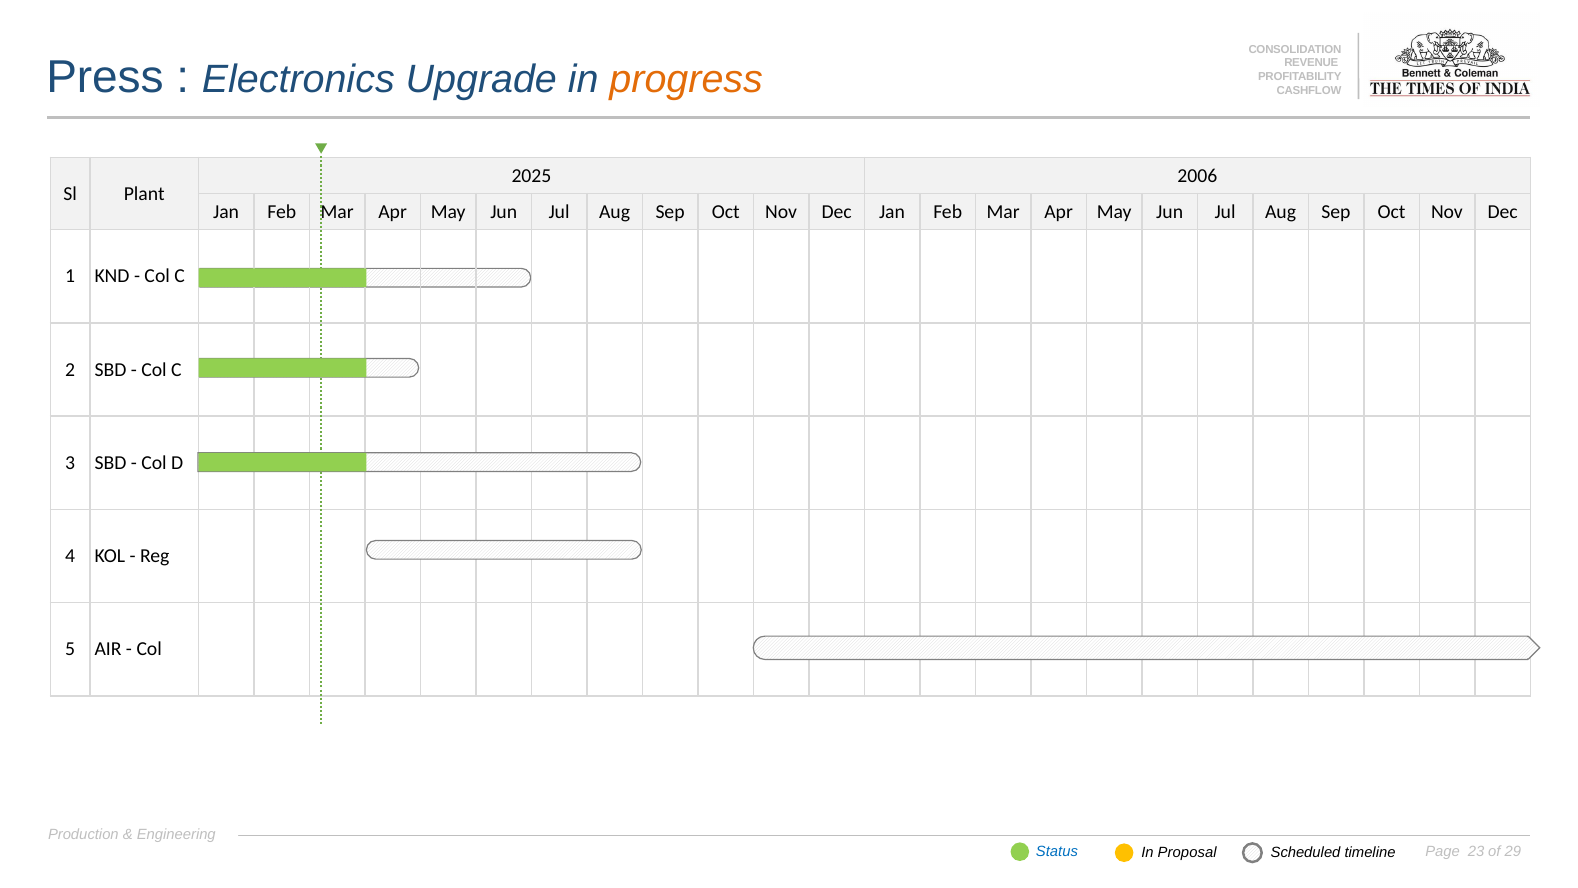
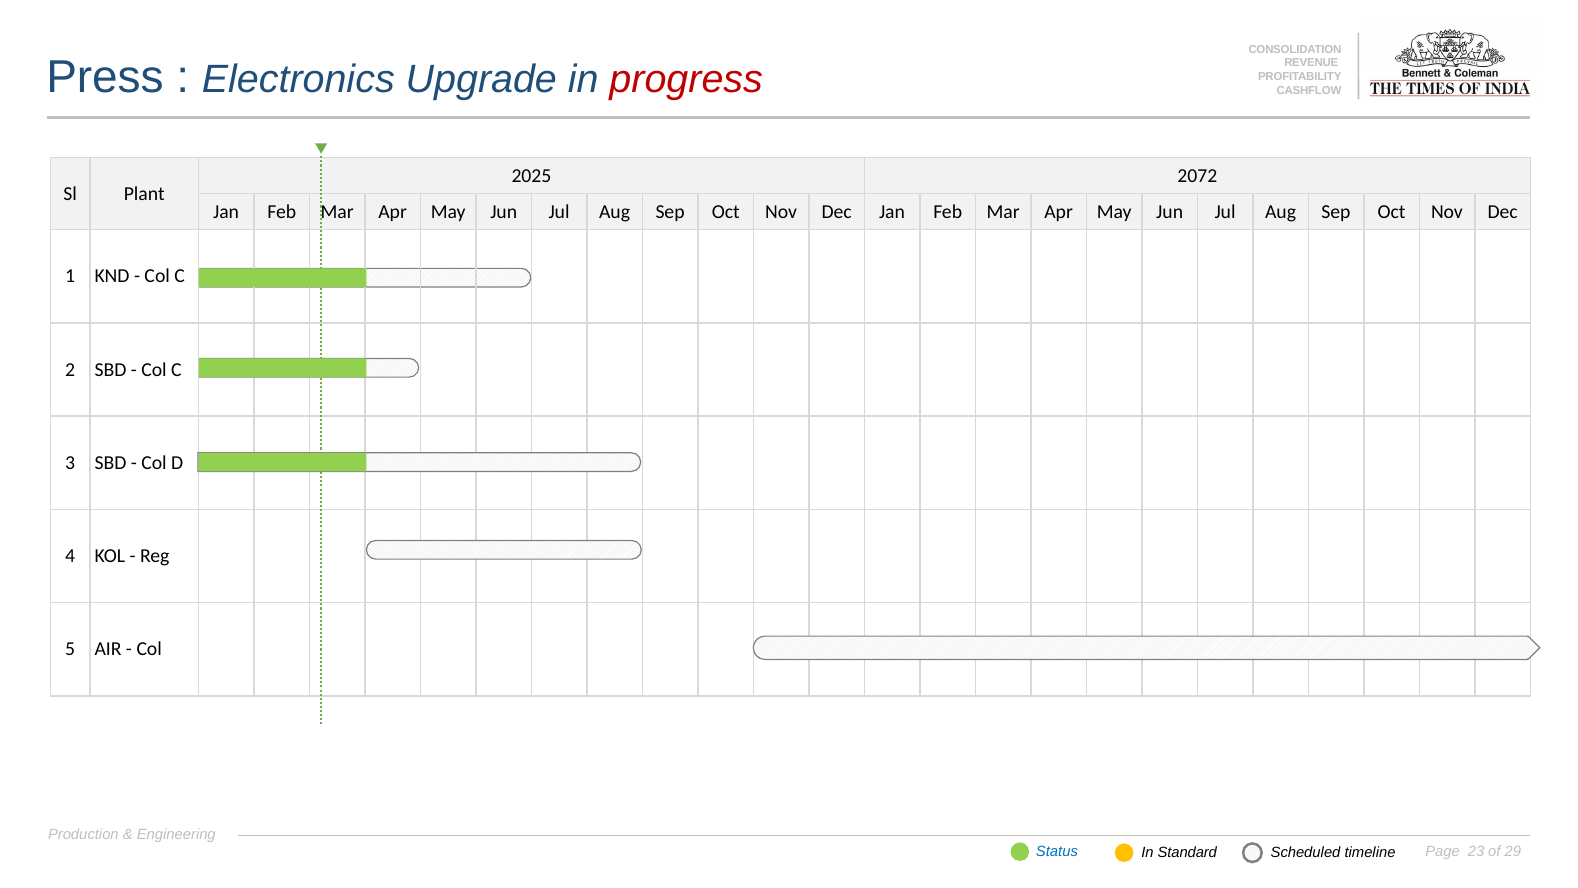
progress colour: orange -> red (686, 80)
2006: 2006 -> 2072 (1197, 175)
Proposal: Proposal -> Standard (1187, 853)
